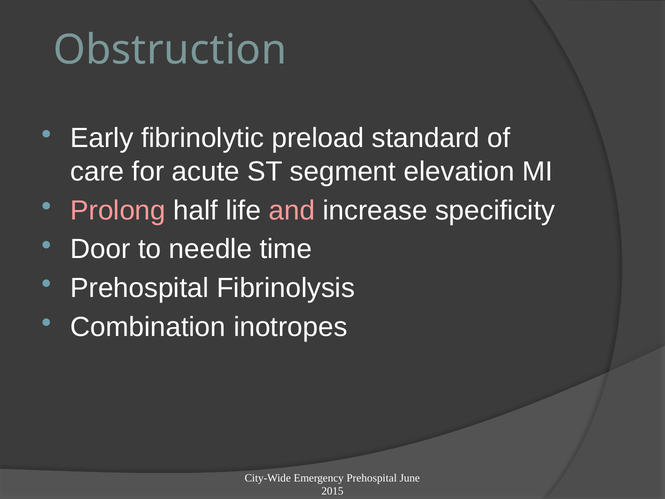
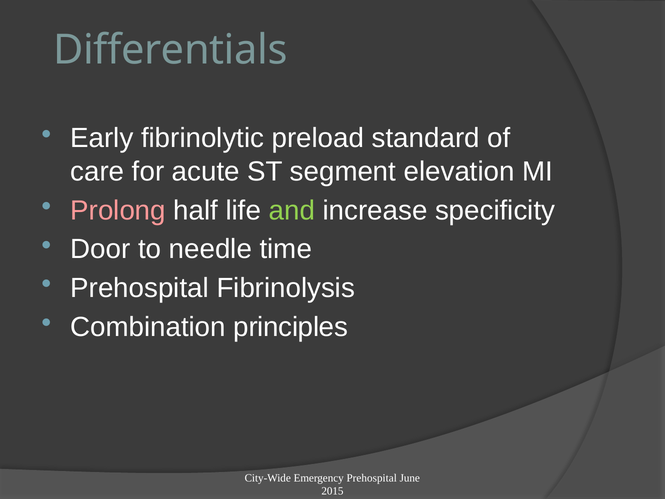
Obstruction: Obstruction -> Differentials (170, 50)
and colour: pink -> light green (292, 210)
inotropes: inotropes -> principles (291, 327)
